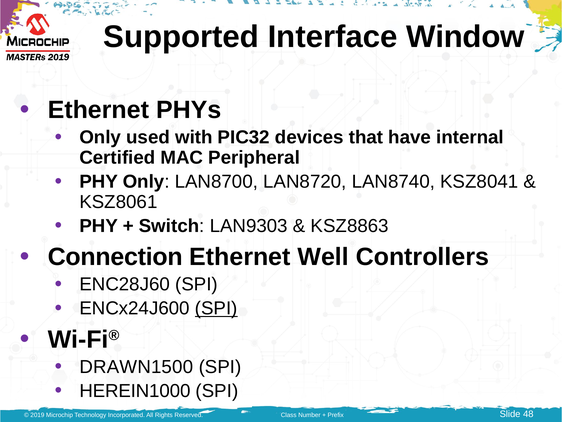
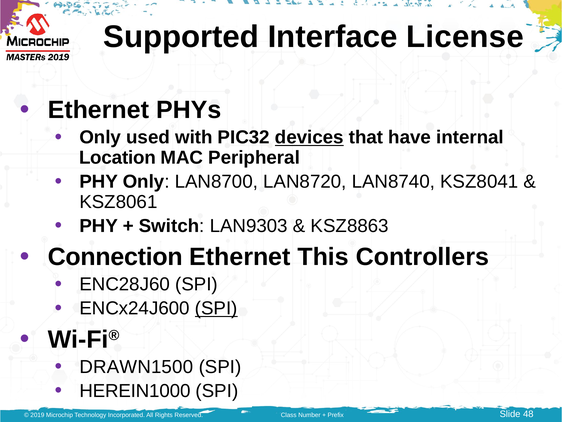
Window: Window -> License (465, 37)
devices underline: none -> present (309, 137)
Certified: Certified -> Location (117, 157)
Well: Well -> This (323, 257)
